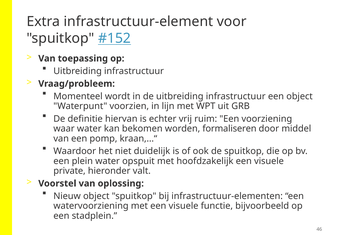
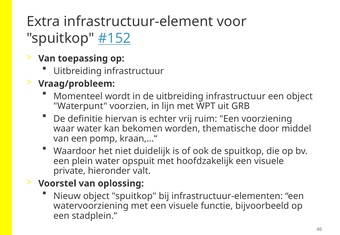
formaliseren: formaliseren -> thematische (229, 129)
